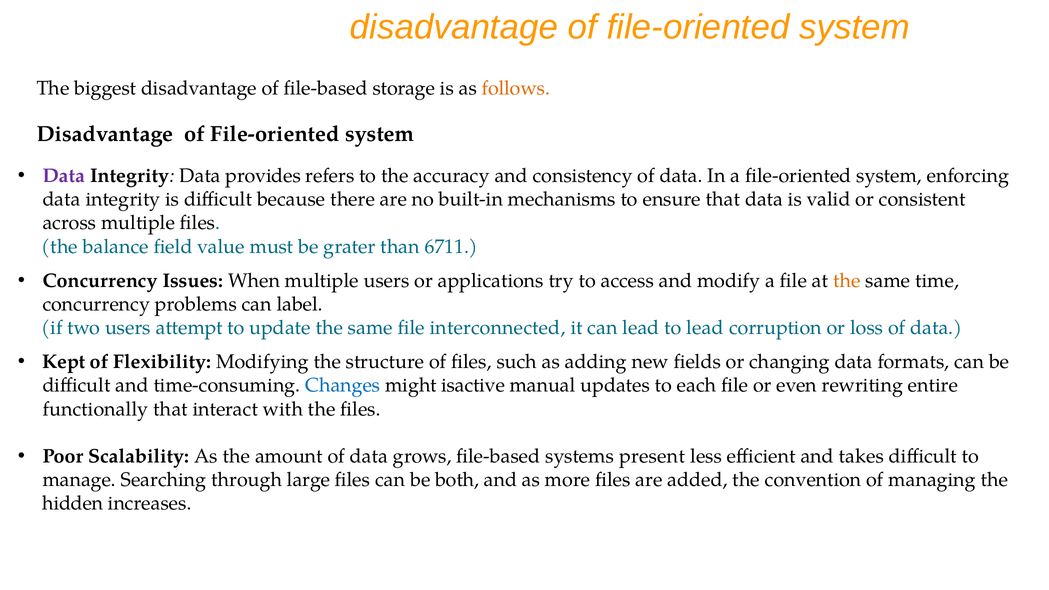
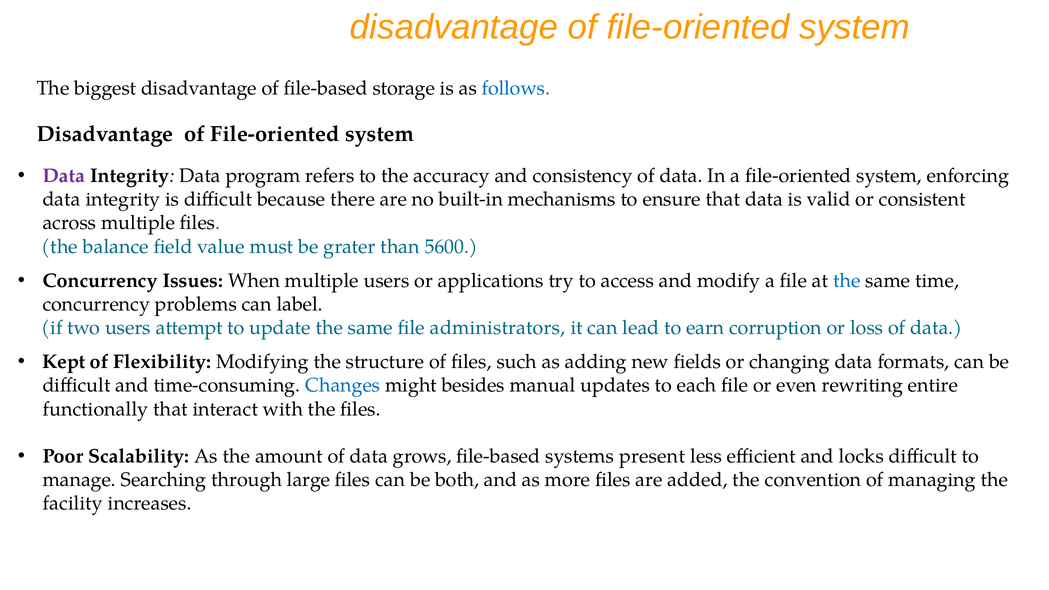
follows colour: orange -> blue (516, 88)
provides: provides -> program (263, 176)
6711: 6711 -> 5600 (451, 247)
the colour: orange -> blue (847, 281)
interconnected: interconnected -> administrators (498, 328)
to lead: lead -> earn (705, 328)
isactive: isactive -> besides (473, 386)
takes: takes -> locks (861, 456)
hidden: hidden -> facility (73, 504)
